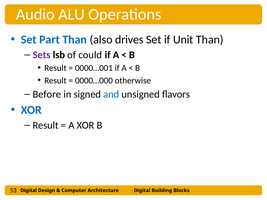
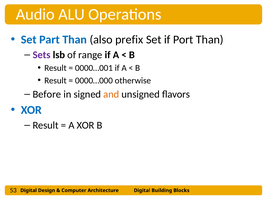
drives: drives -> prefix (129, 40)
Unit: Unit -> Port (183, 40)
could: could -> range (90, 55)
and colour: blue -> orange (111, 94)
